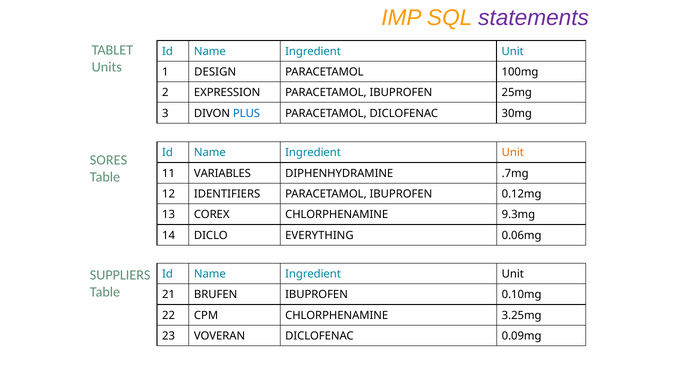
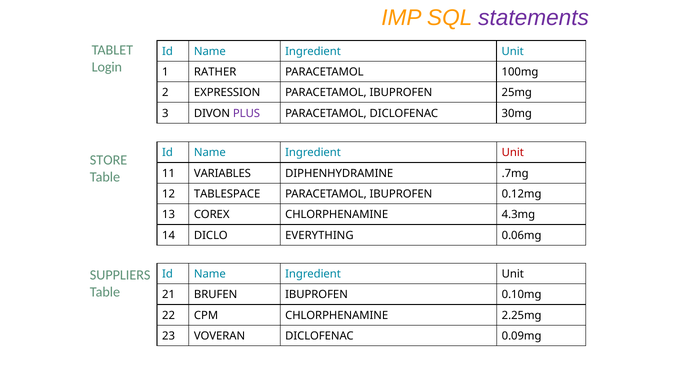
Units: Units -> Login (107, 67)
DESIGN: DESIGN -> RATHER (215, 72)
PLUS colour: blue -> purple (247, 113)
Unit colour: orange -> red (513, 153)
SORES: SORES -> STORE (109, 160)
IDENTIFIERS: IDENTIFIERS -> TABLESPACE (227, 194)
9.3mg: 9.3mg -> 4.3mg (518, 215)
3.25mg: 3.25mg -> 2.25mg (522, 315)
